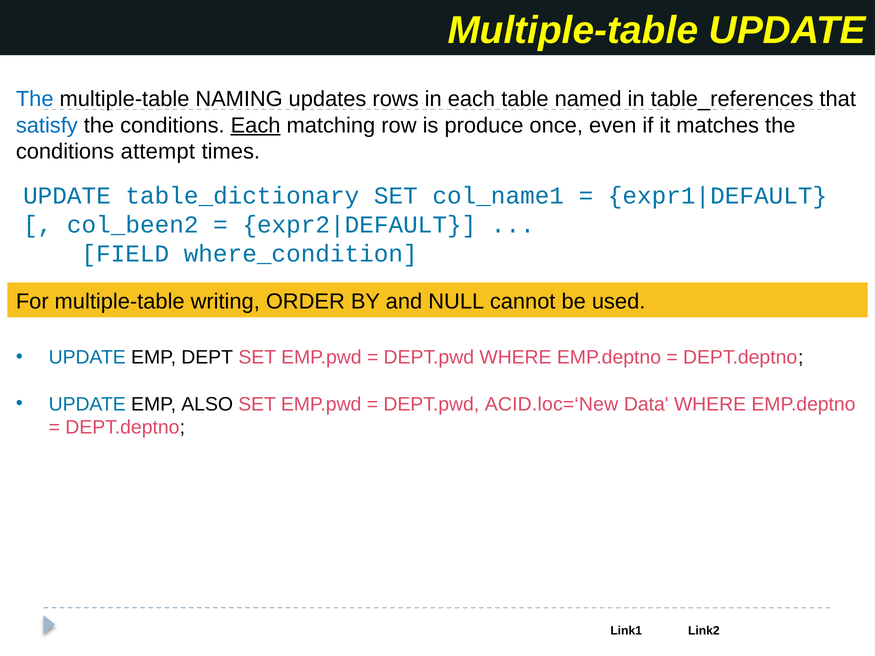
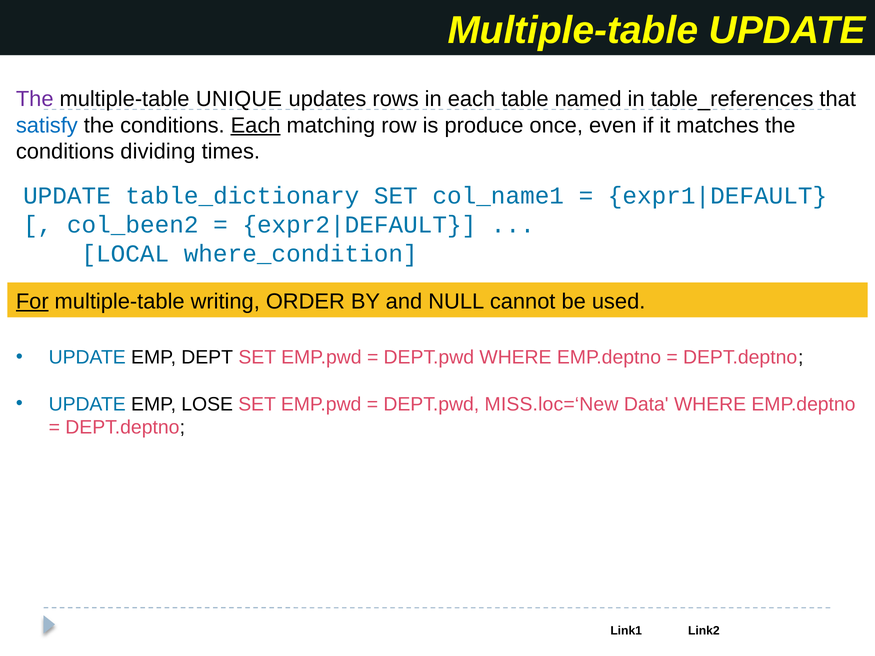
The colour: blue -> purple (35, 99)
NAMING: NAMING -> UNIQUE (239, 99)
attempt: attempt -> dividing (158, 152)
FIELD: FIELD -> LOCAL (125, 254)
For underline: none -> present (32, 302)
ALSO: ALSO -> LOSE (207, 404)
ACID.loc=‘New: ACID.loc=‘New -> MISS.loc=‘New (552, 404)
